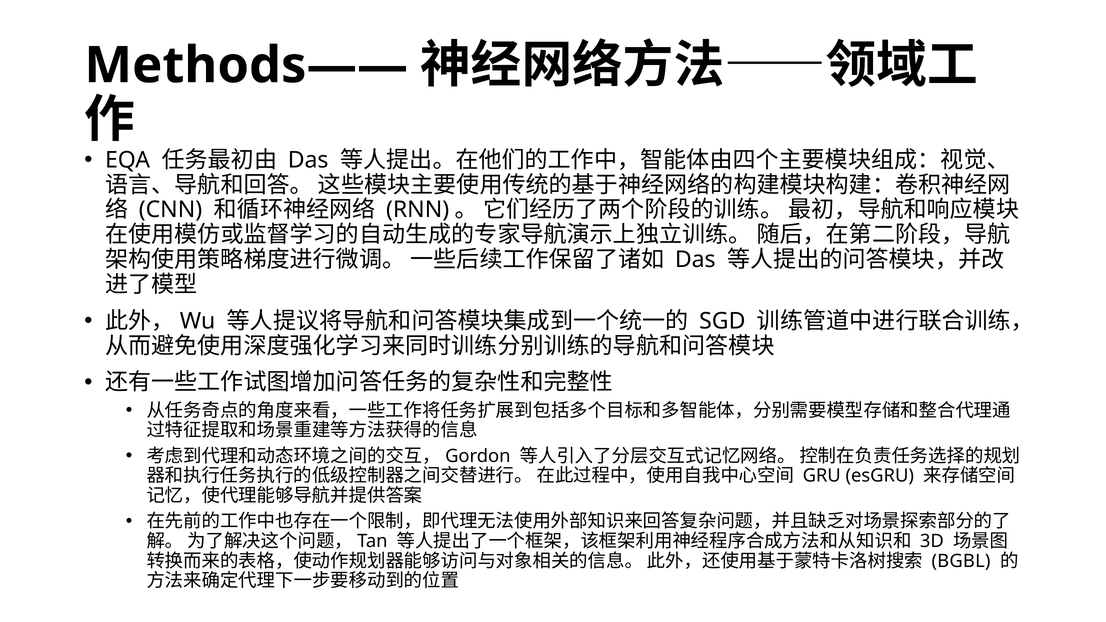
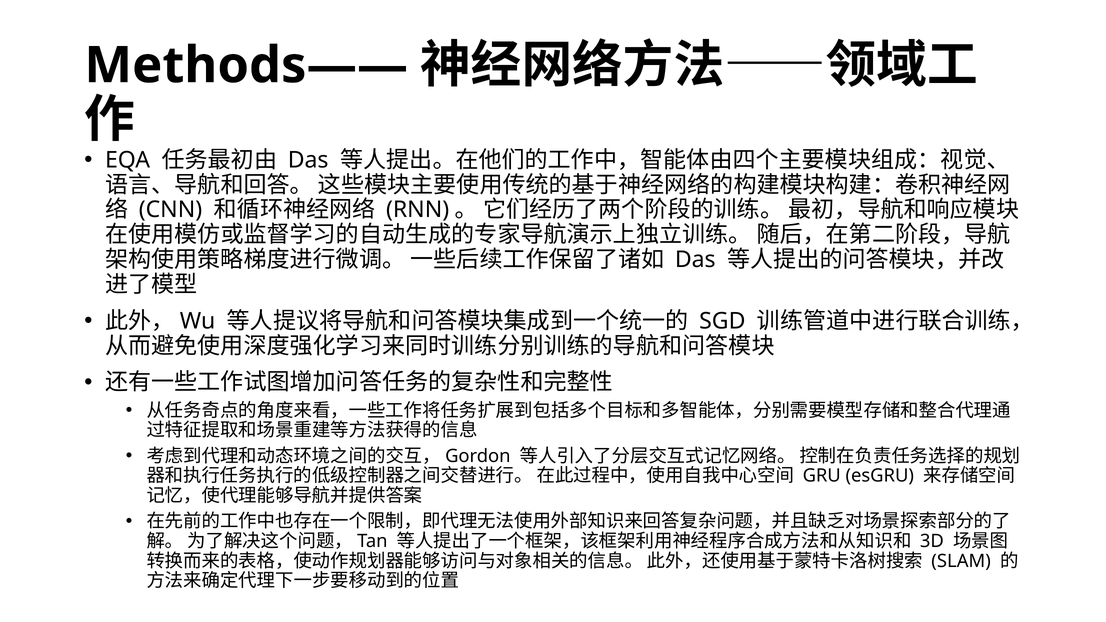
BGBL: BGBL -> SLAM (961, 561)
